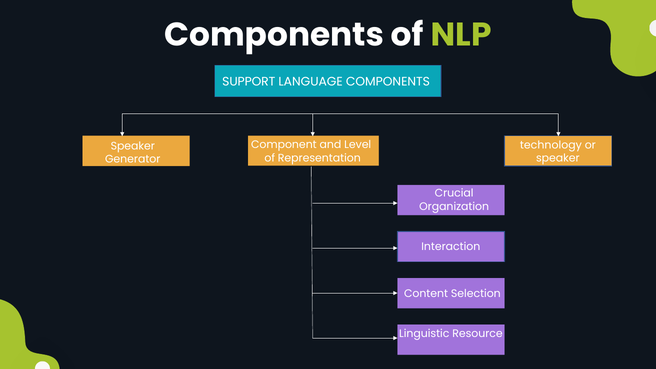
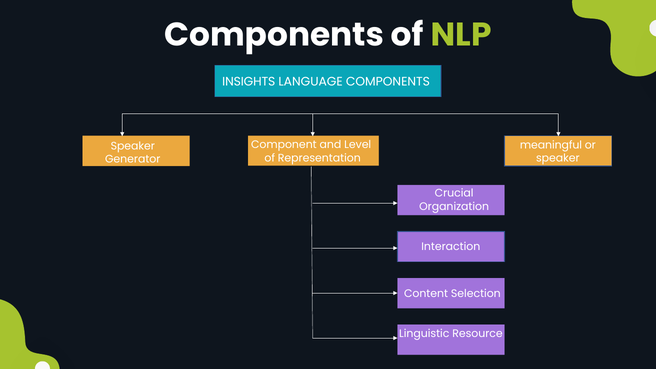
SUPPORT: SUPPORT -> INSIGHTS (249, 82)
technology: technology -> meaningful (551, 145)
